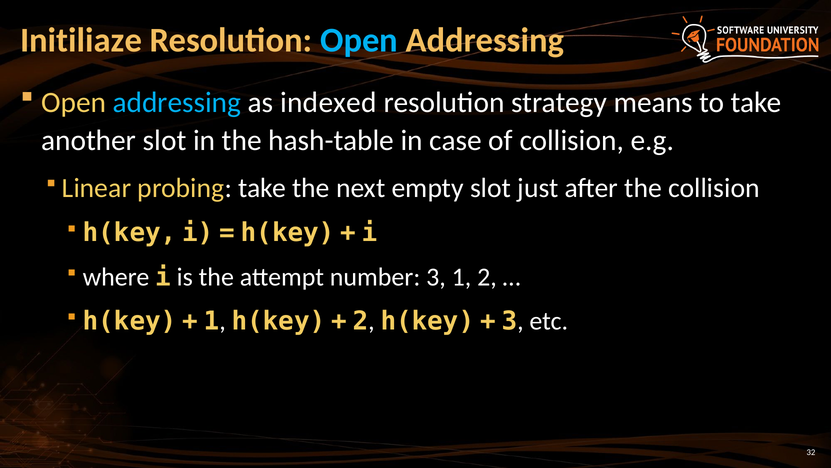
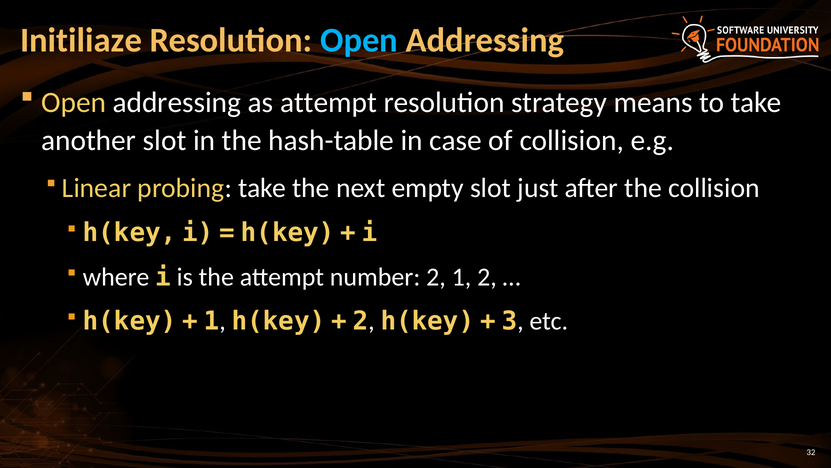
addressing colour: light blue -> white (177, 102)
as indexed: indexed -> attempt (329, 102)
number 3: 3 -> 2 (436, 277)
